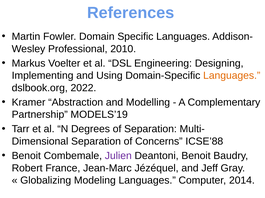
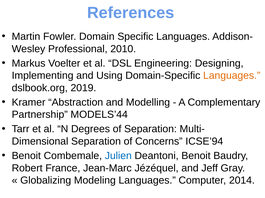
2022: 2022 -> 2019 (83, 88)
MODELS’19: MODELS’19 -> MODELS’44 (99, 115)
ICSE’88: ICSE’88 -> ICSE’94 (204, 142)
Julien colour: purple -> blue (118, 156)
